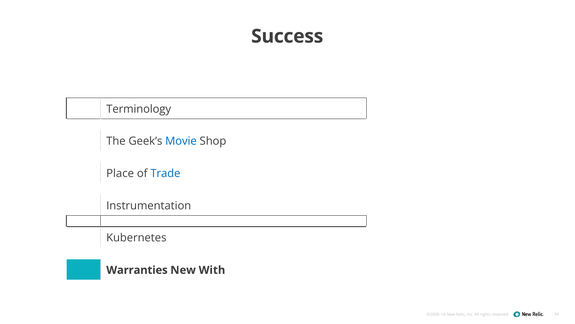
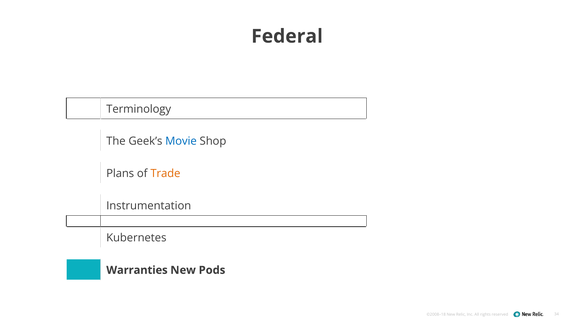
Success: Success -> Federal (287, 36)
Place: Place -> Plans (120, 173)
Trade colour: blue -> orange (165, 173)
With: With -> Pods (212, 270)
